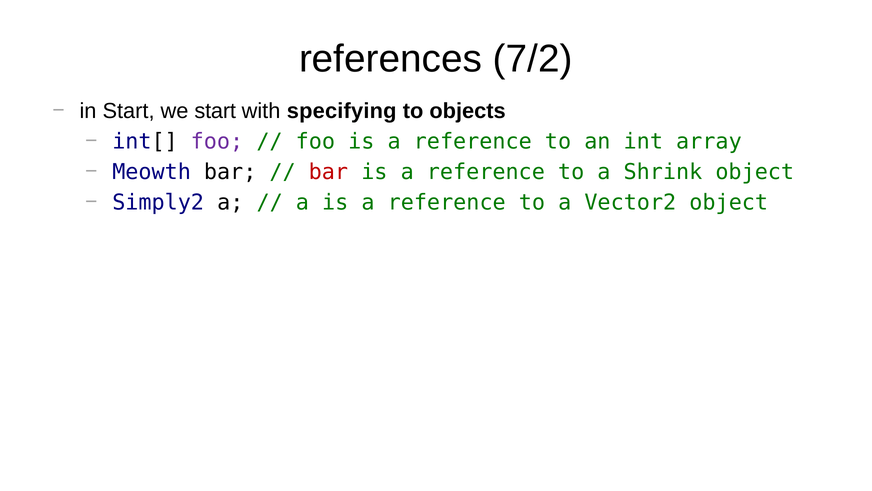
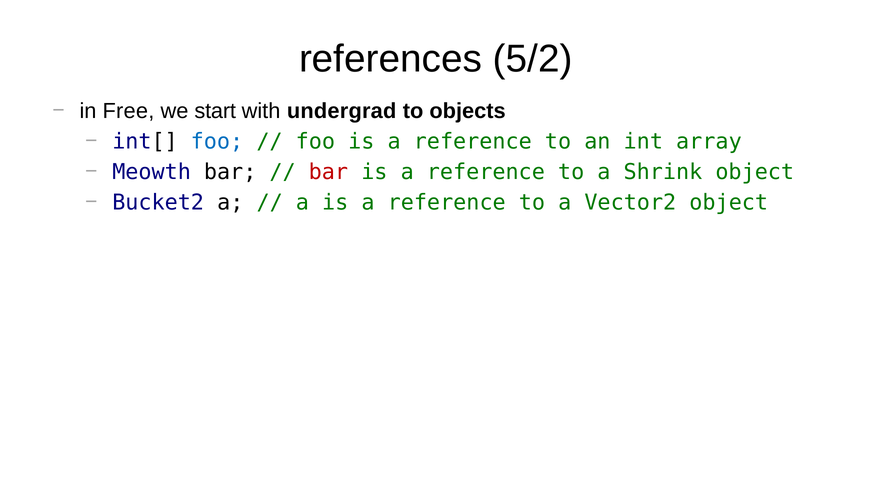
7/2: 7/2 -> 5/2 (533, 59)
in Start: Start -> Free (128, 111)
specifying: specifying -> undergrad (342, 111)
foo colour: purple -> blue (217, 141)
Simply2: Simply2 -> Bucket2 (158, 202)
